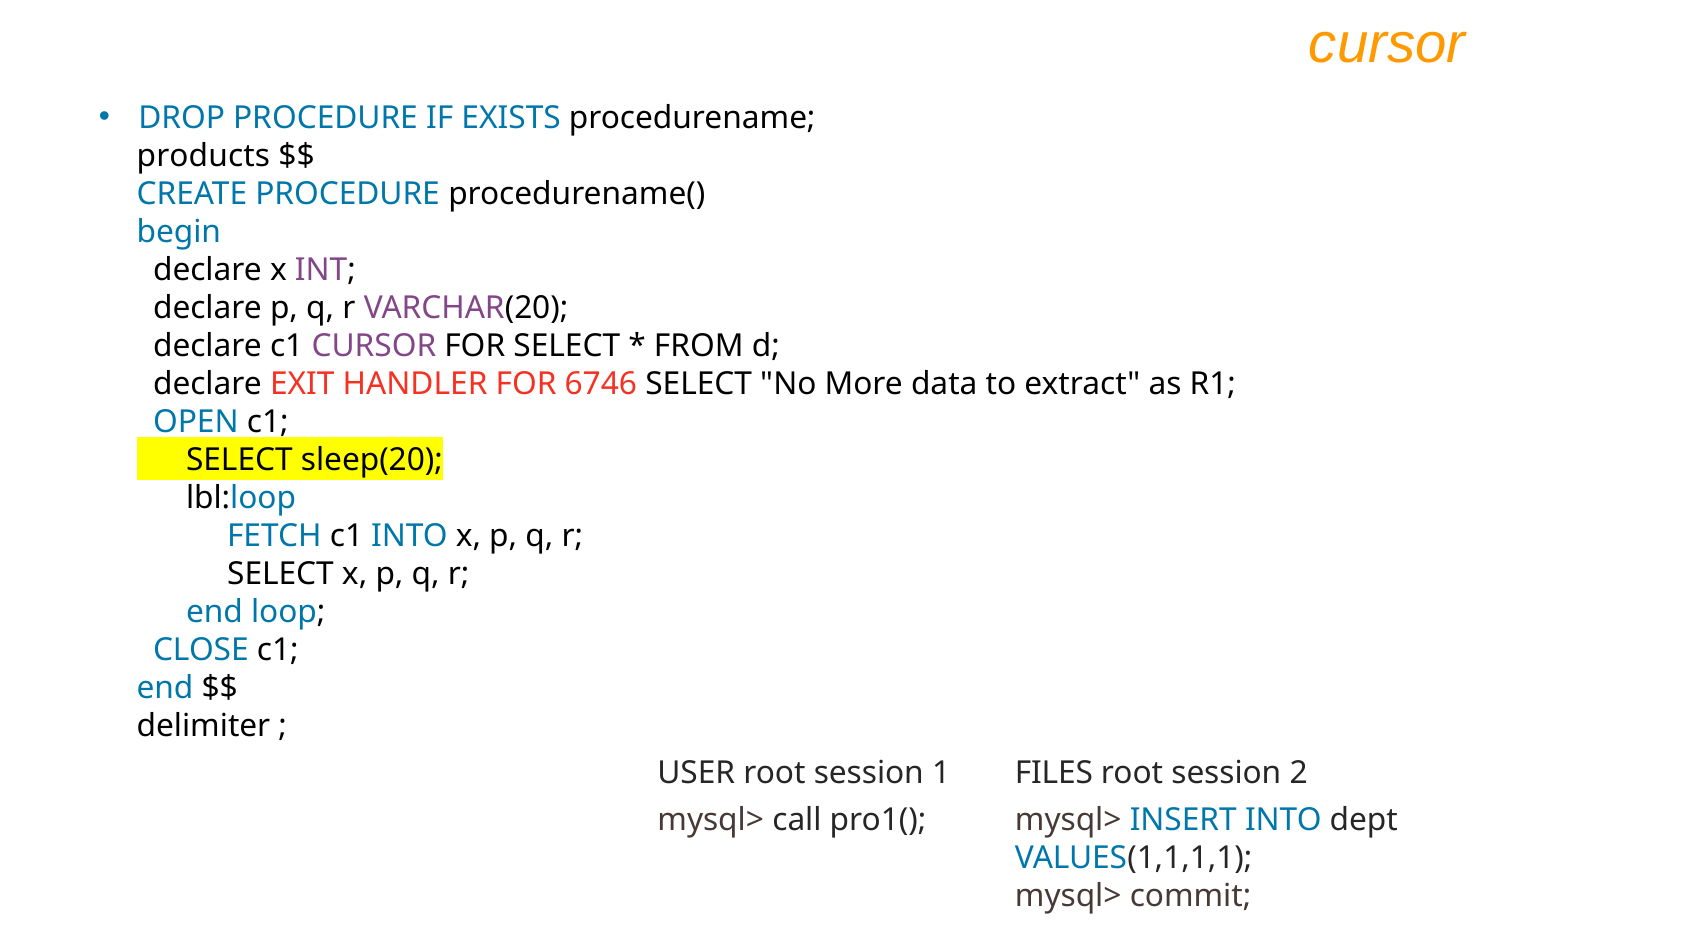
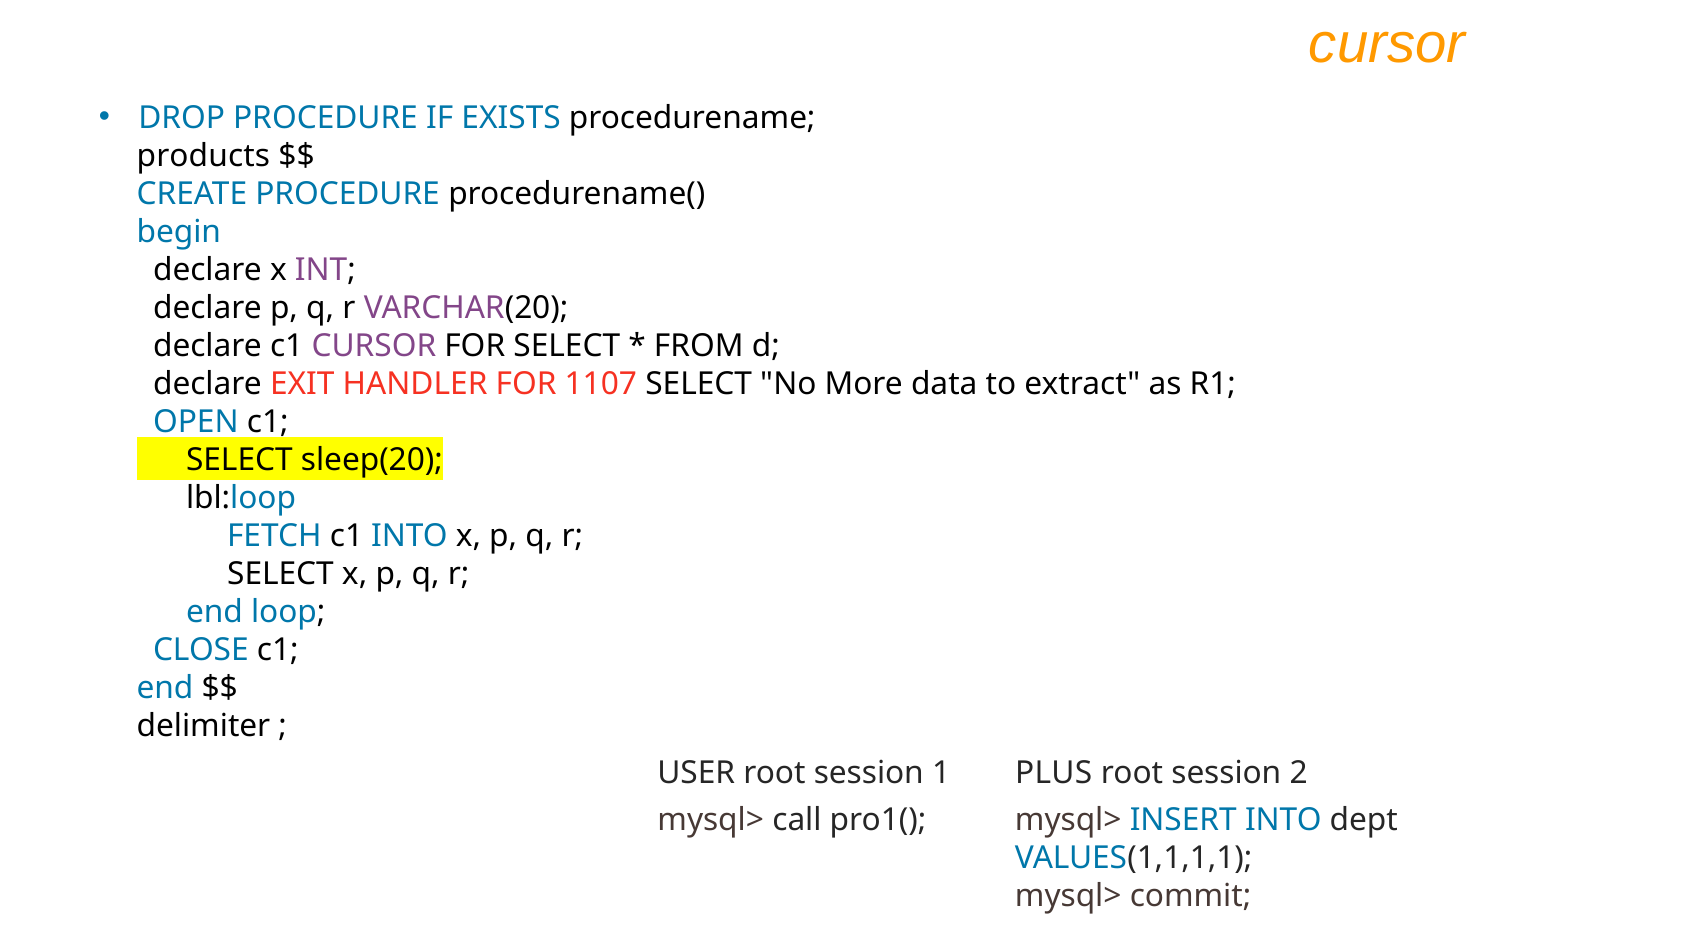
6746: 6746 -> 1107 (601, 384)
FILES: FILES -> PLUS (1054, 773)
